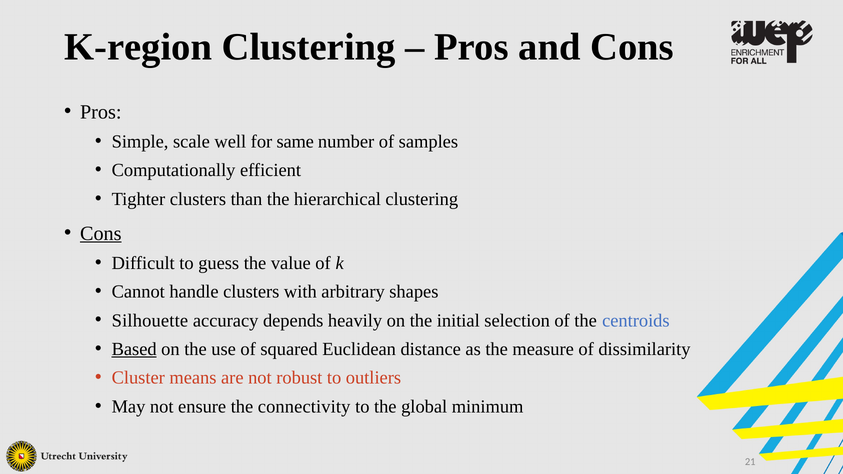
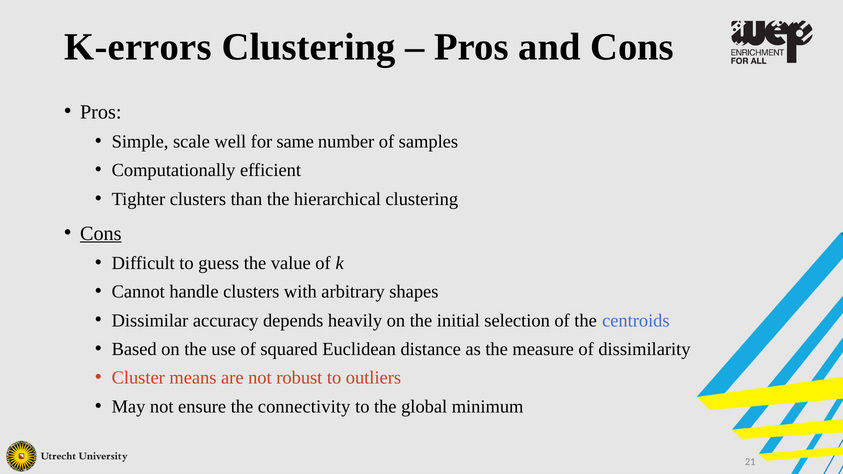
K-region: K-region -> K-errors (138, 47)
Silhouette: Silhouette -> Dissimilar (150, 321)
Based underline: present -> none (134, 349)
